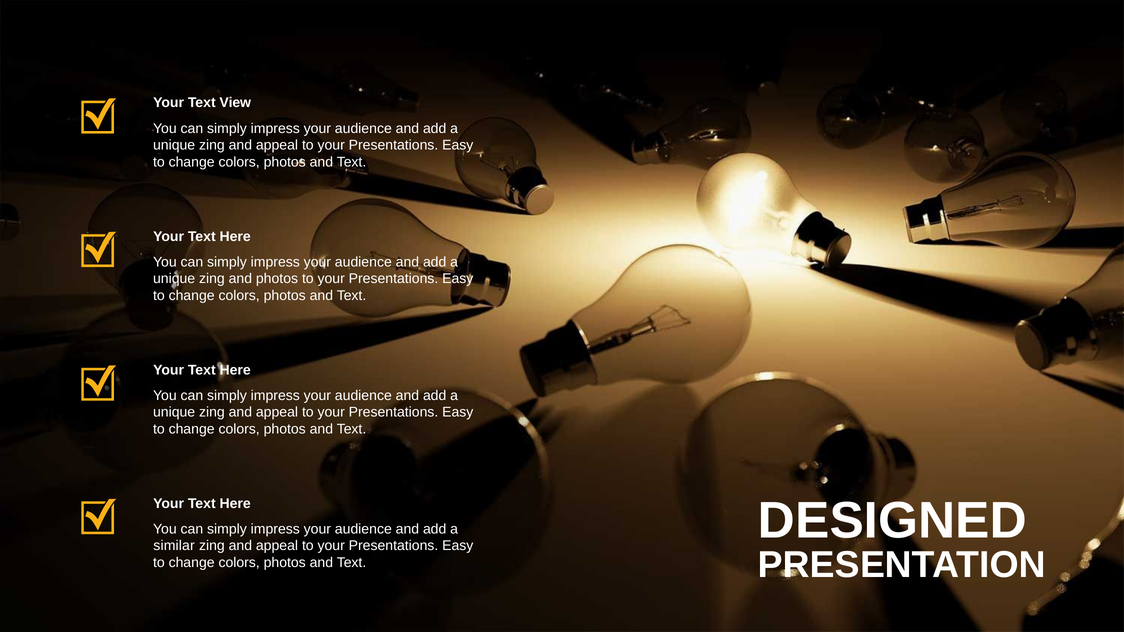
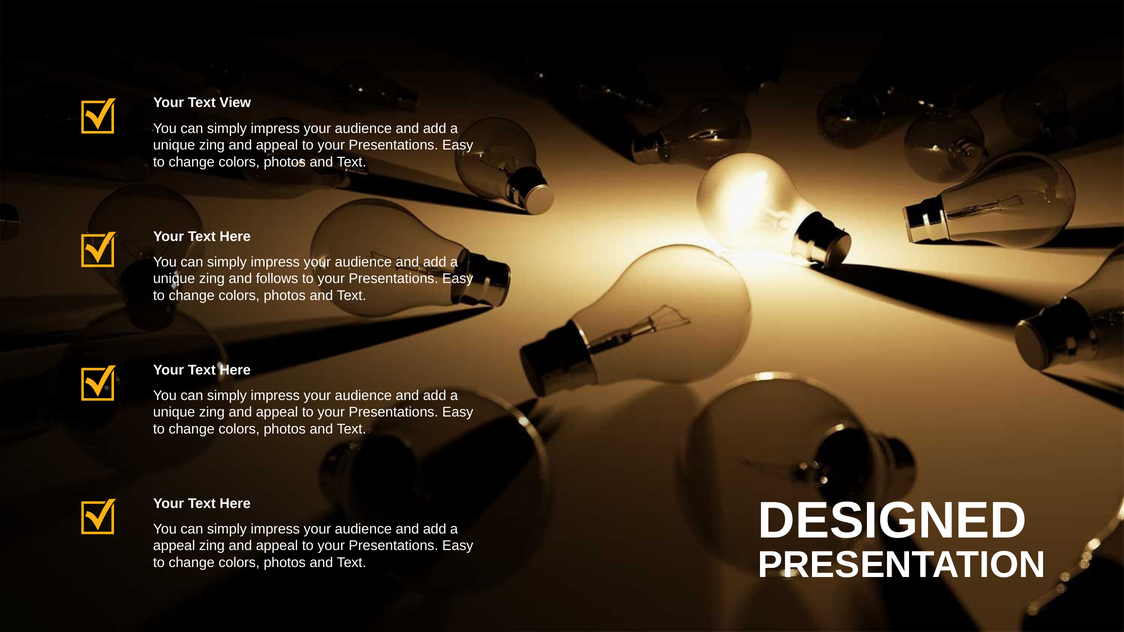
and photos: photos -> follows (277, 279)
similar: similar -> appeal (174, 546)
